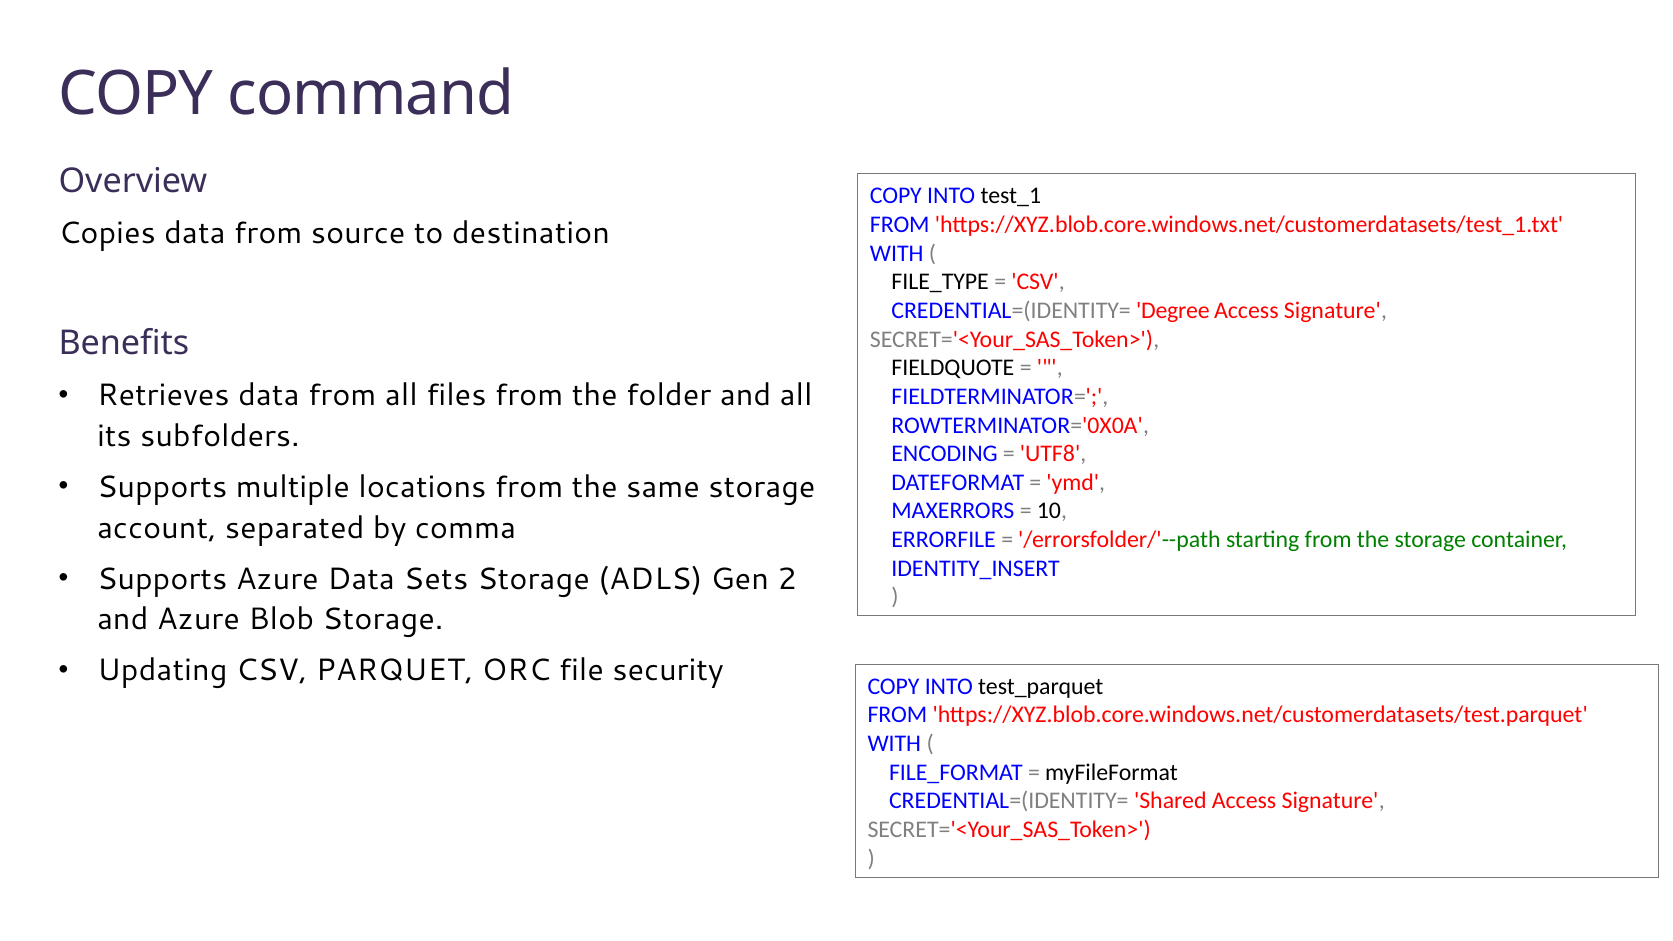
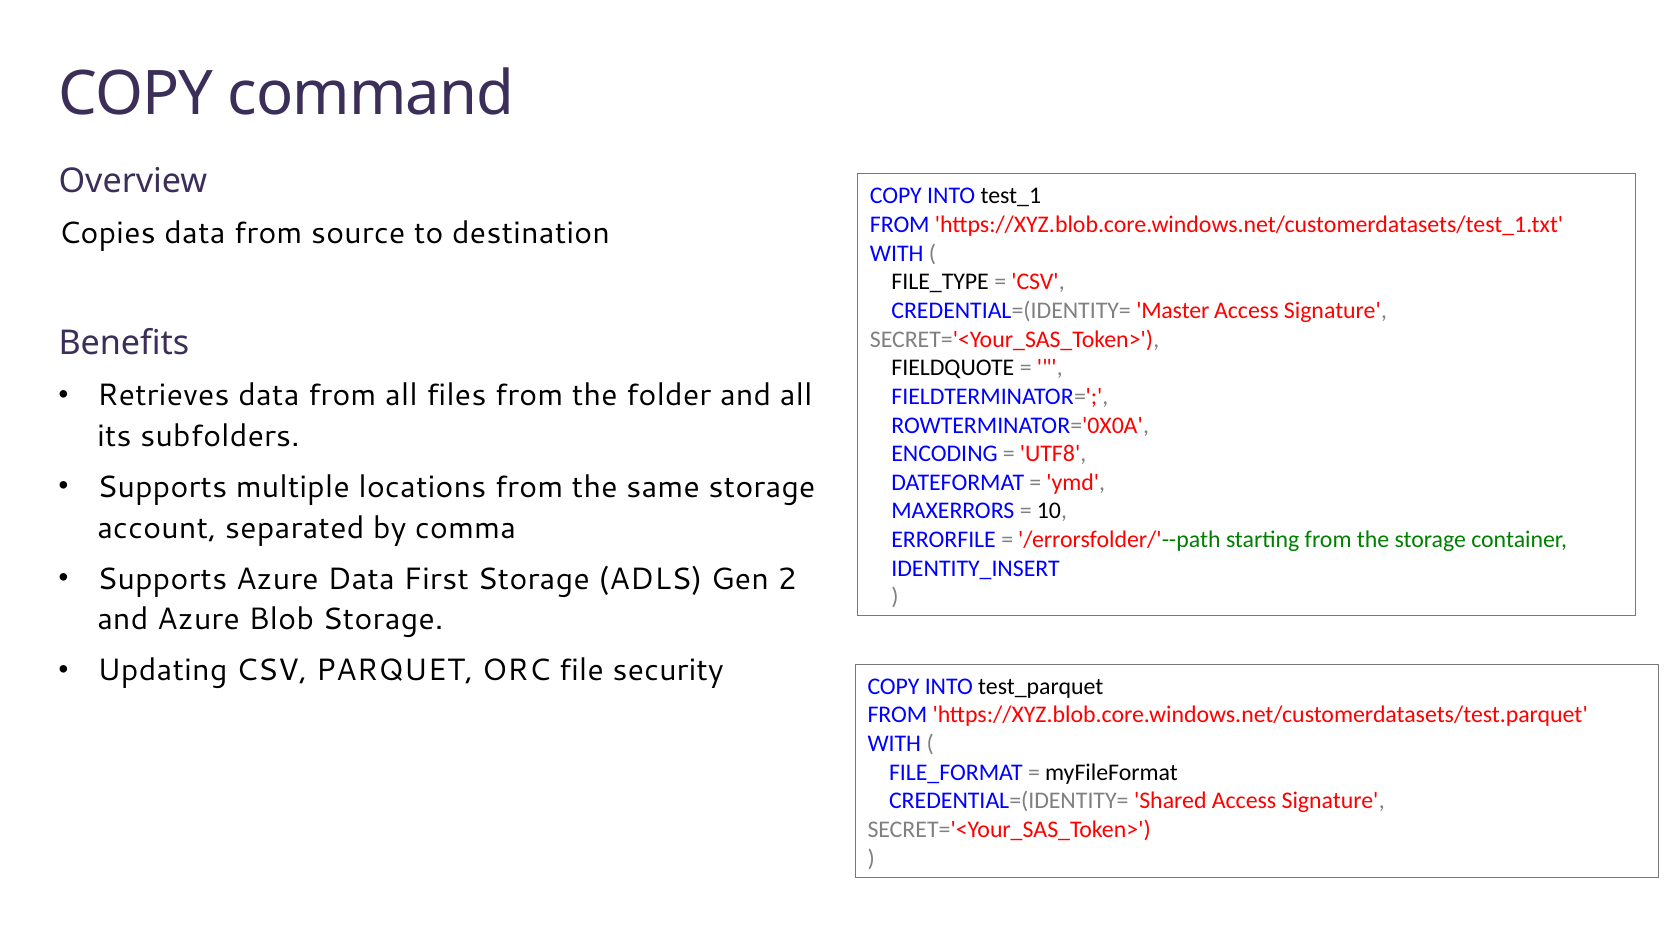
Degree: Degree -> Master (1173, 311)
Sets: Sets -> First (436, 579)
